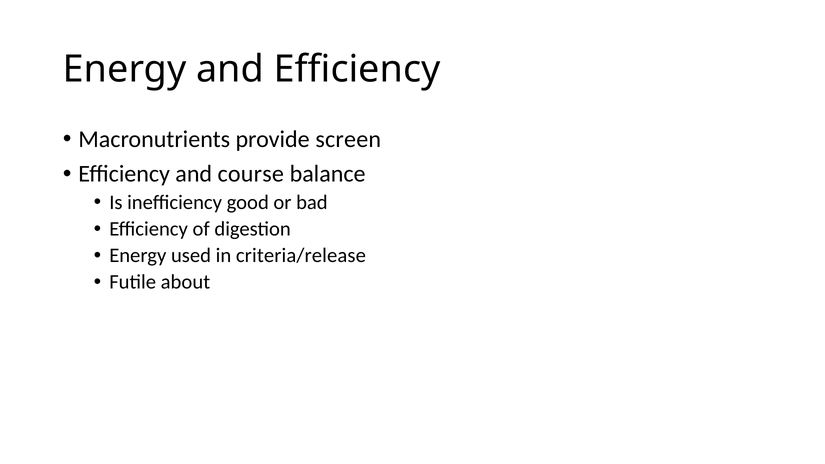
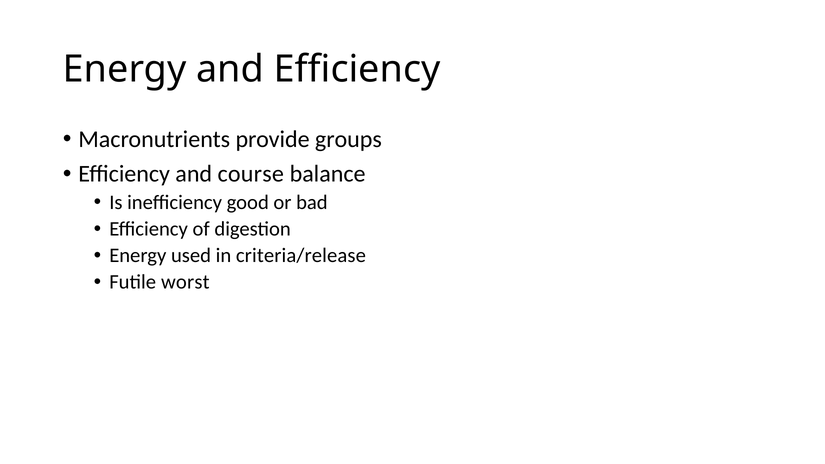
screen: screen -> groups (348, 139)
about: about -> worst (185, 282)
